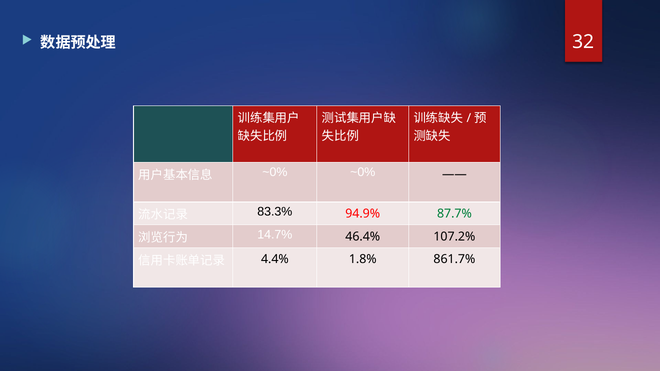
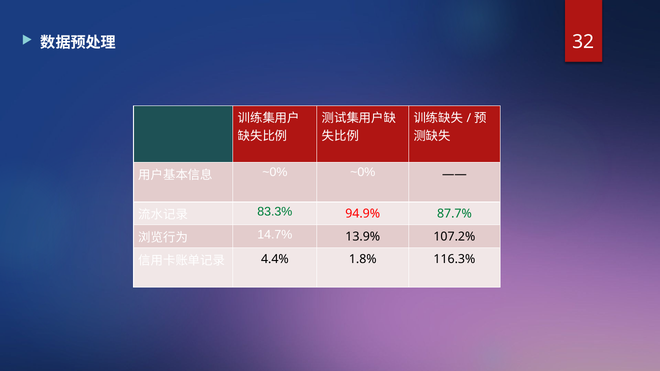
83.3% colour: black -> green (275, 212)
46.4%: 46.4% -> 13.9% (363, 237)
861.7%: 861.7% -> 116.3% (454, 259)
